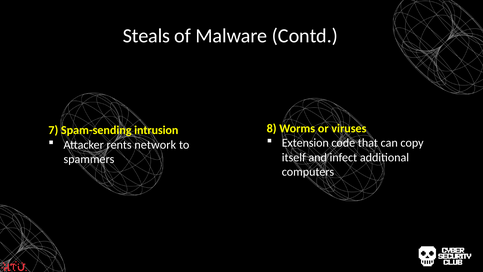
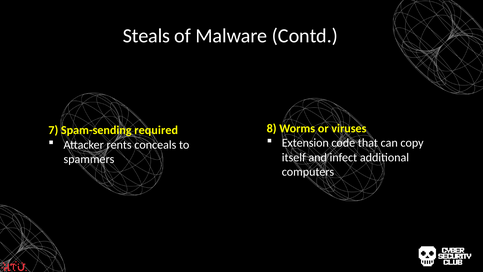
intrusion: intrusion -> required (156, 130)
network: network -> conceals (155, 145)
